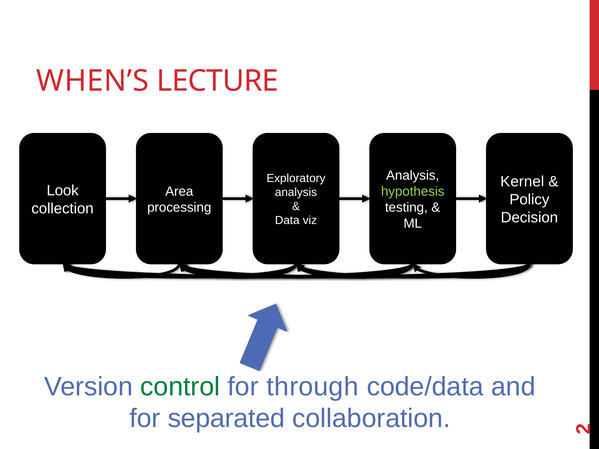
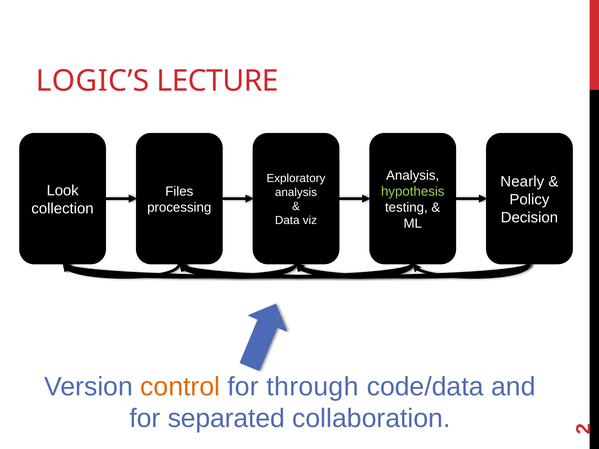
WHEN’S: WHEN’S -> LOGIC’S (93, 81)
Kernel: Kernel -> Nearly (522, 182)
Area: Area -> Files (179, 192)
control colour: green -> orange (180, 387)
